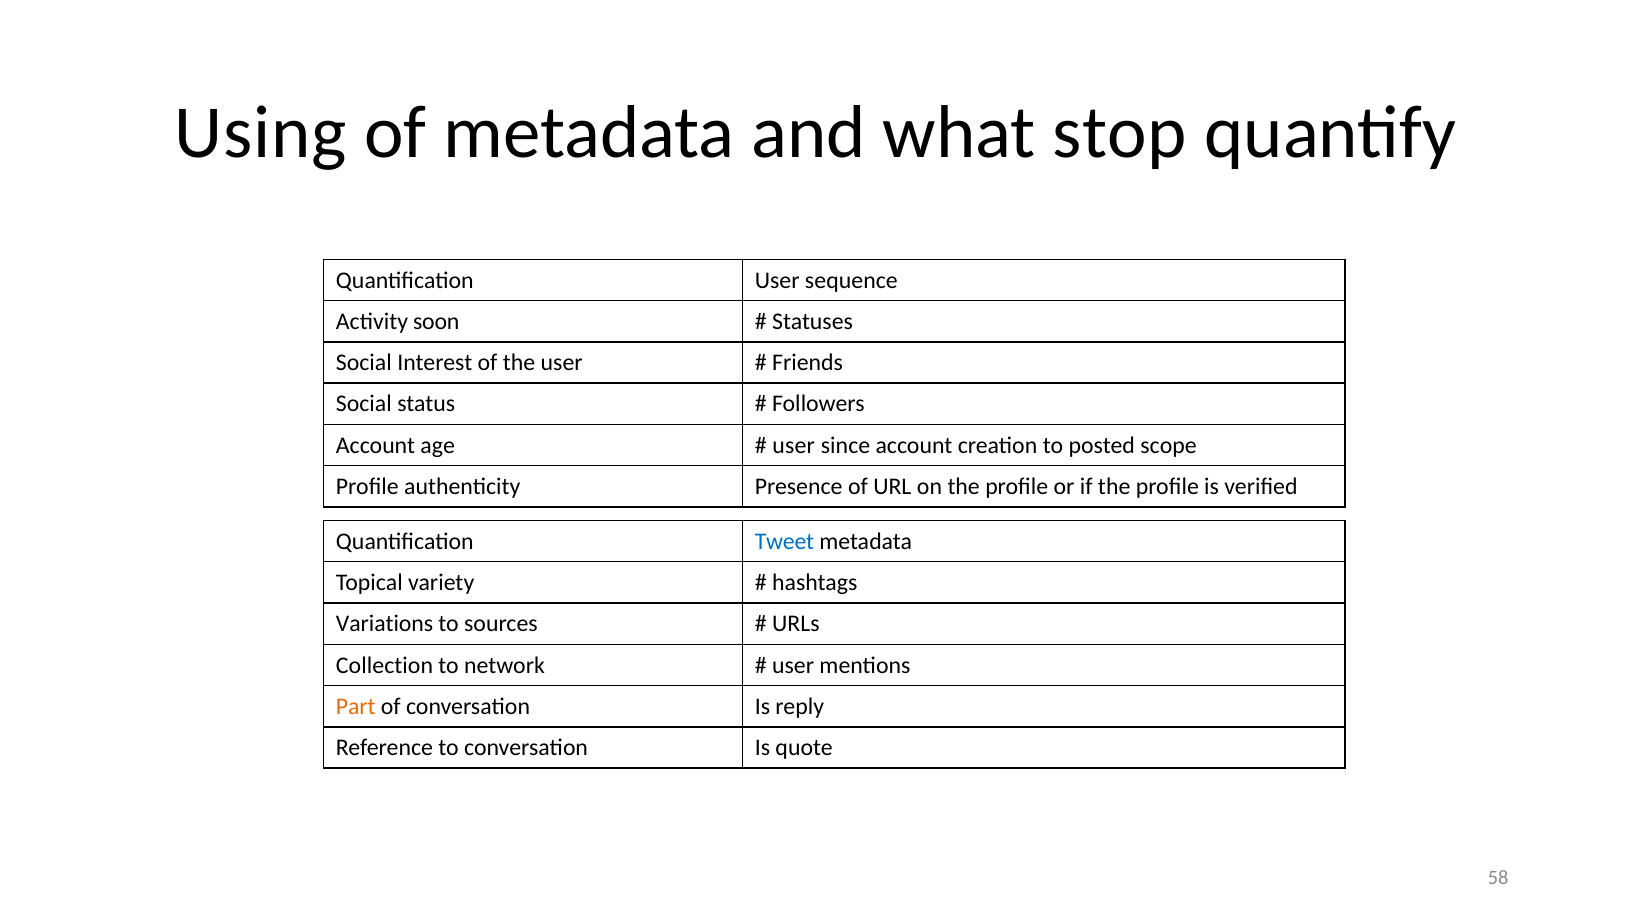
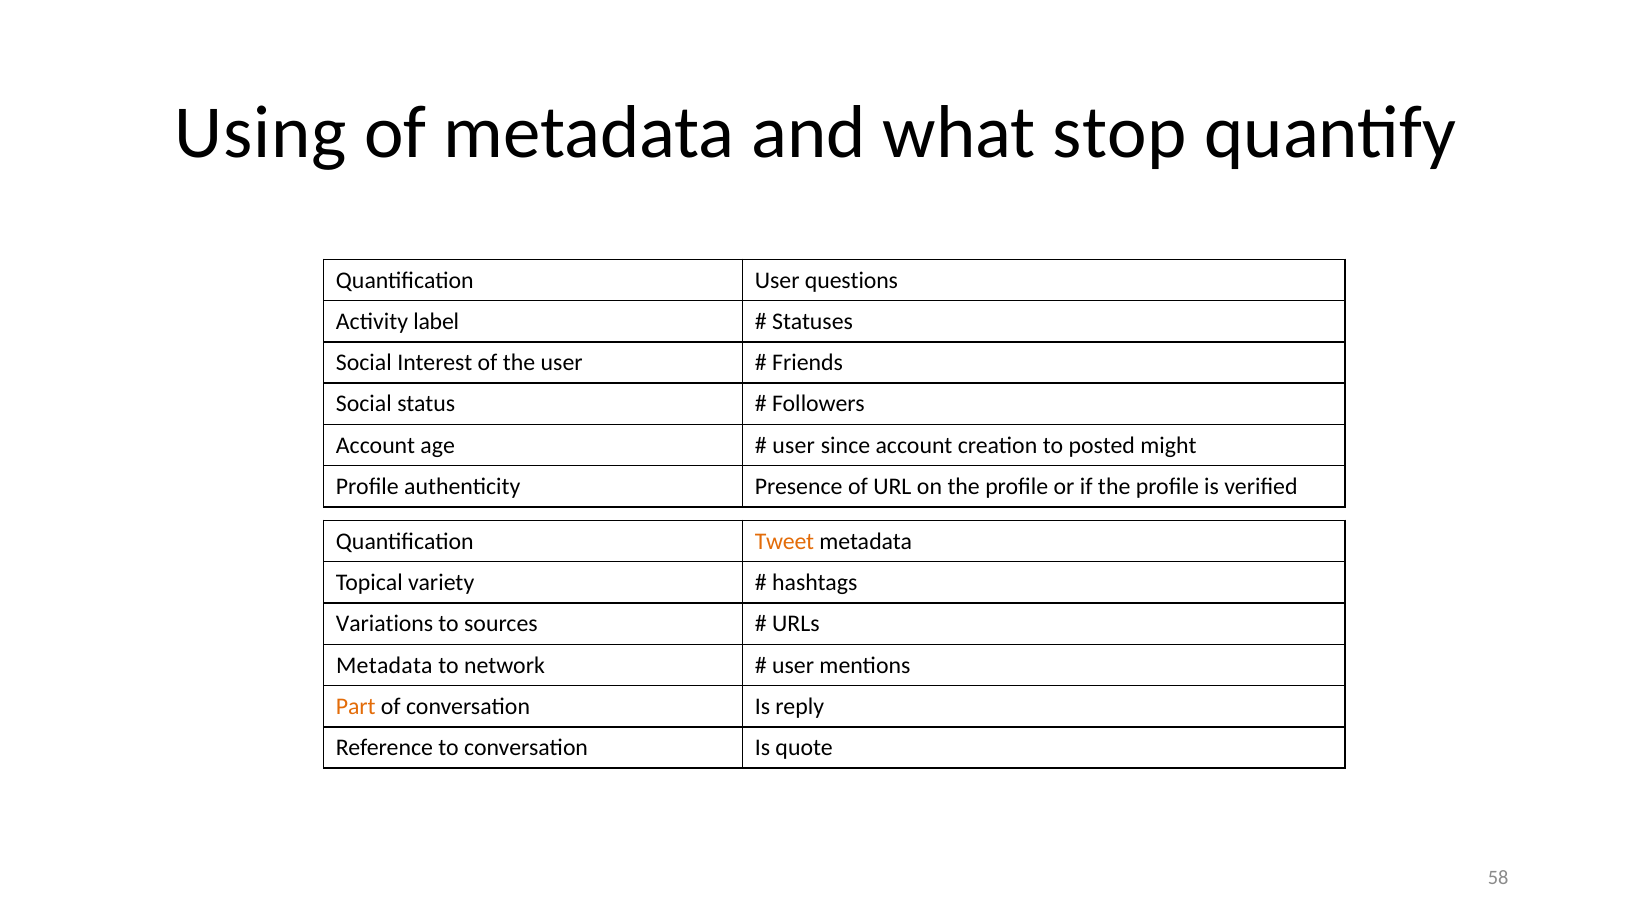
sequence: sequence -> questions (851, 280)
soon: soon -> label (436, 321)
scope: scope -> might (1169, 445)
Tweet colour: blue -> orange (784, 541)
Collection: Collection -> Metadata (384, 665)
